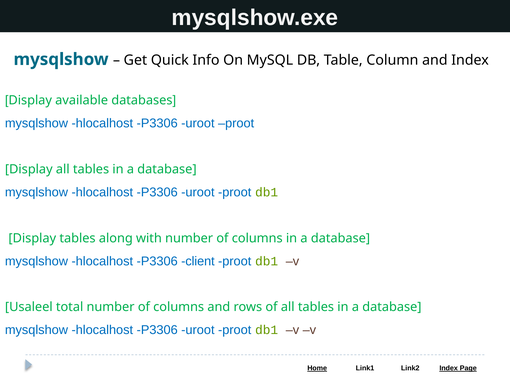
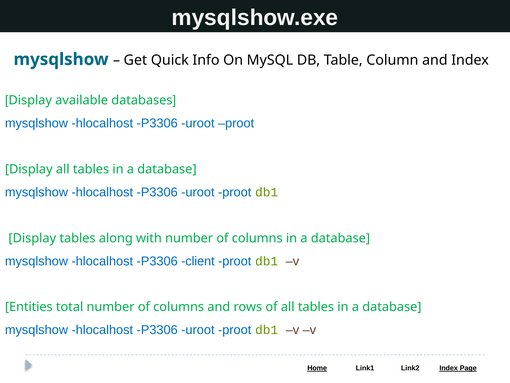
Usaleel: Usaleel -> Entities (29, 307)
